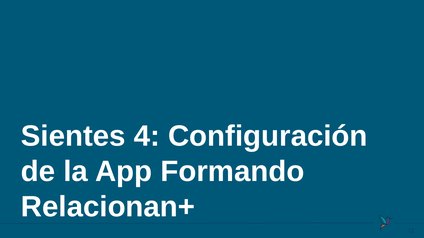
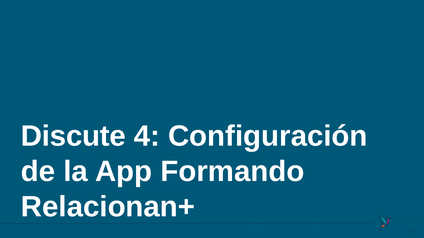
Sientes: Sientes -> Discute (73, 136)
